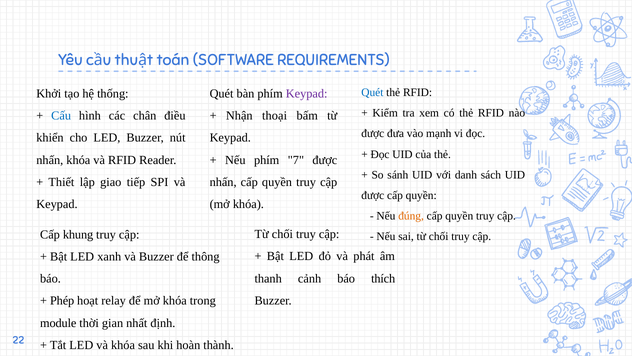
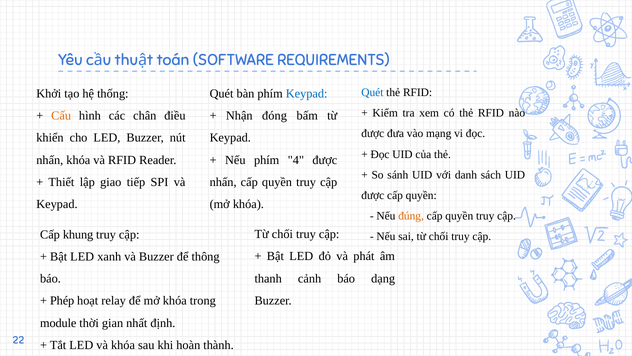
Keypad colour: purple -> blue (307, 94)
Cấu colour: blue -> orange (61, 116)
thoại: thoại -> đóng (275, 116)
mạnh: mạnh -> mạng (439, 134)
7: 7 -> 4 (296, 160)
thích: thích -> dạng (383, 278)
